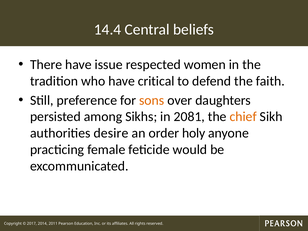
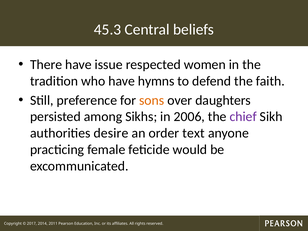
14.4: 14.4 -> 45.3 (108, 30)
critical: critical -> hymns (156, 81)
2081: 2081 -> 2006 (189, 117)
chief colour: orange -> purple (243, 117)
holy: holy -> text (194, 133)
